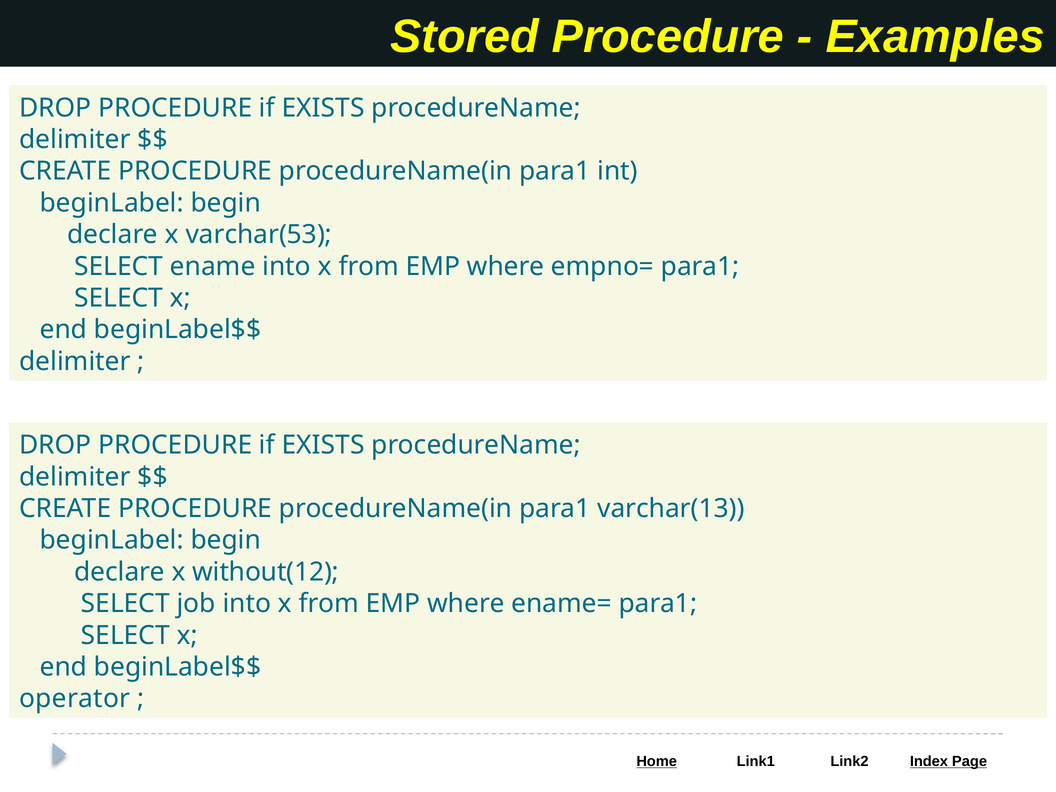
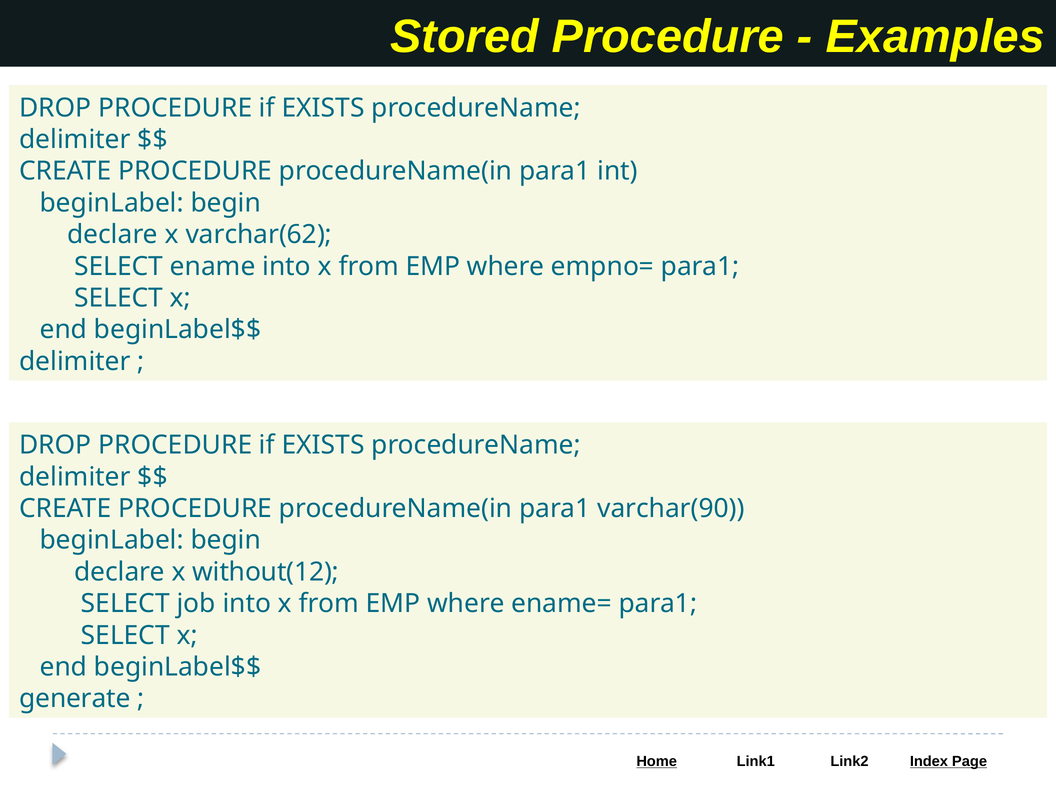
varchar(53: varchar(53 -> varchar(62 (259, 235)
varchar(13: varchar(13 -> varchar(90 (671, 509)
operator: operator -> generate (75, 699)
